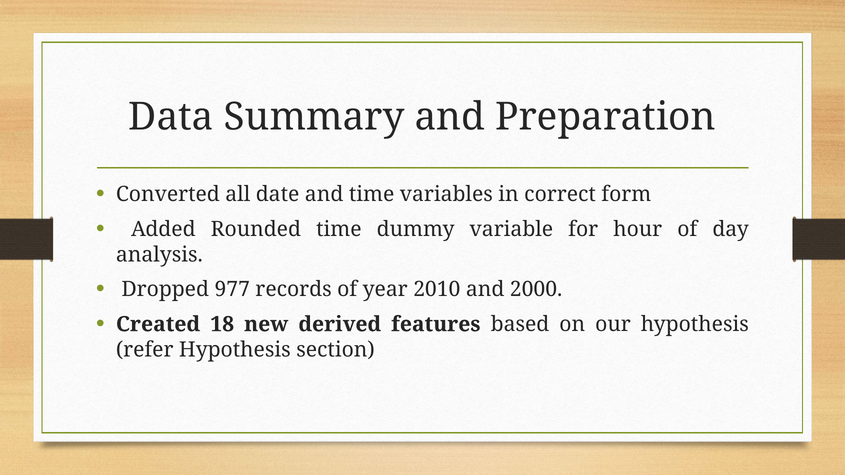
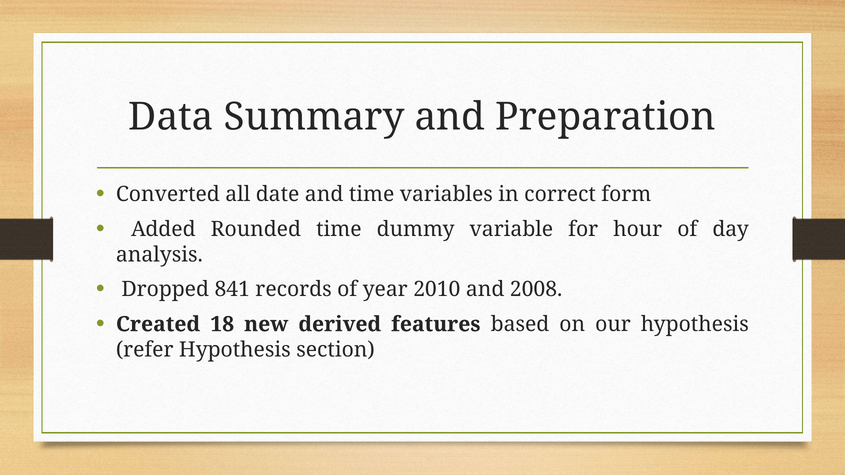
977: 977 -> 841 (232, 290)
2000: 2000 -> 2008 (536, 290)
